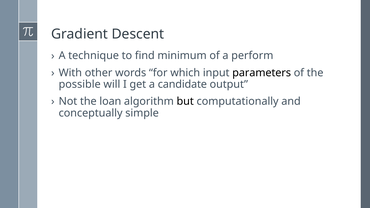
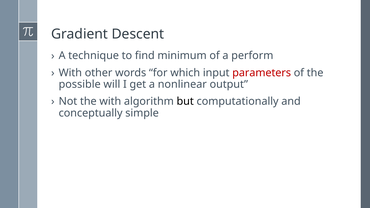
parameters colour: black -> red (262, 73)
candidate: candidate -> nonlinear (182, 84)
the loan: loan -> with (110, 102)
